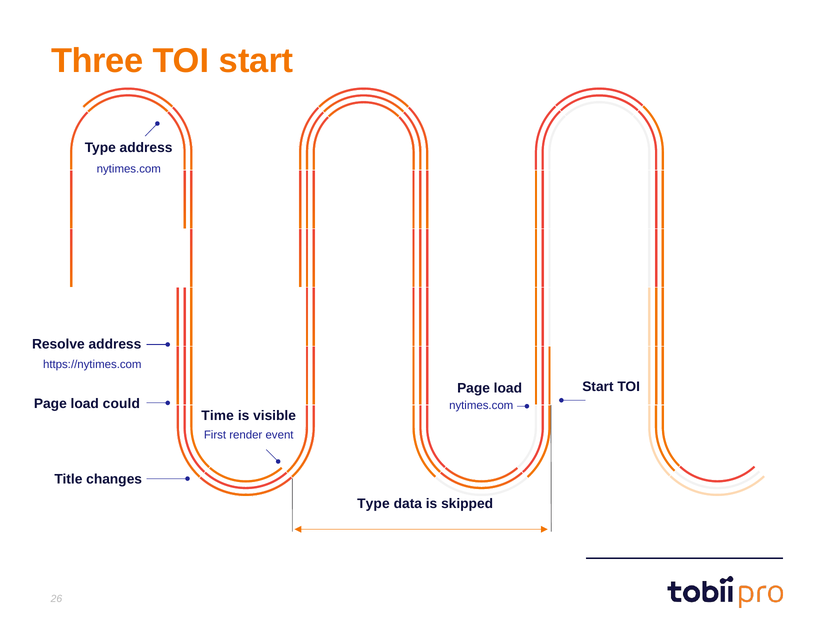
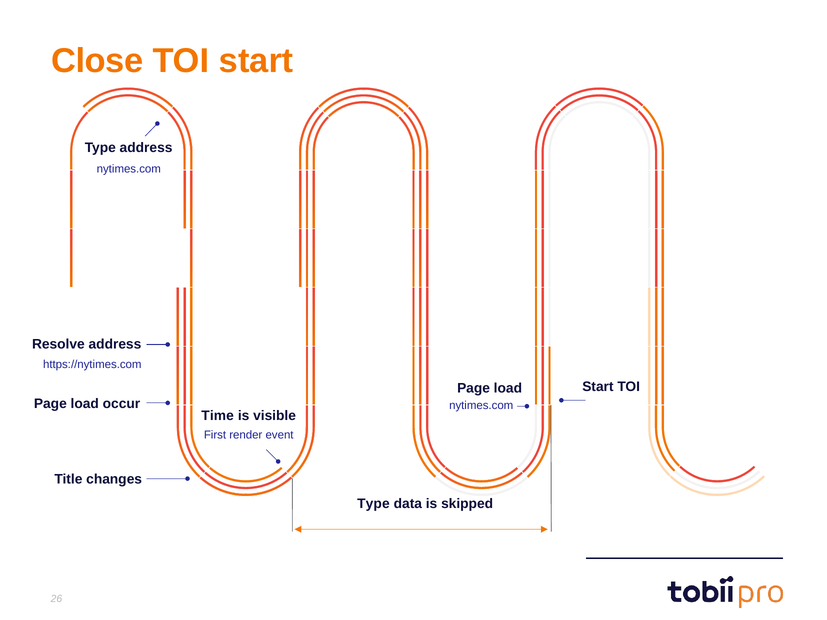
Three: Three -> Close (97, 61)
could: could -> occur (121, 404)
